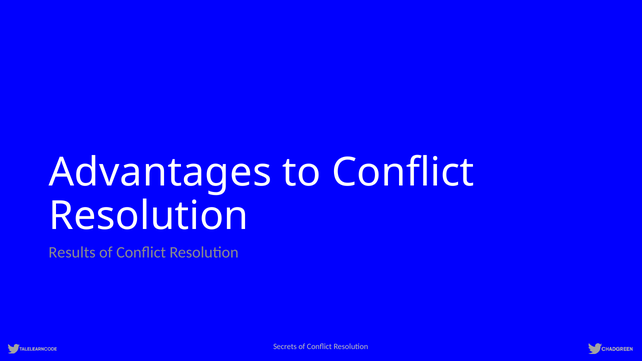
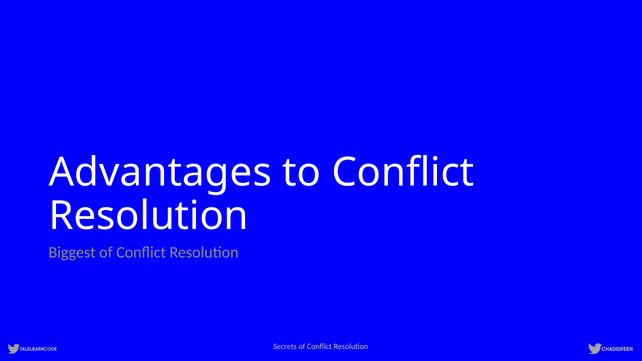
Results: Results -> Biggest (72, 253)
